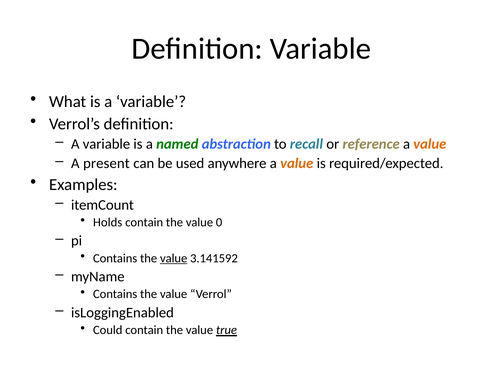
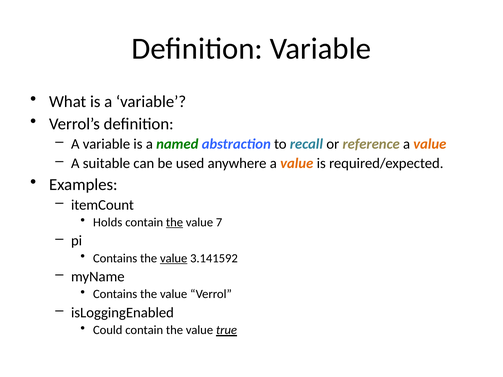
present: present -> suitable (106, 163)
the underline: none -> present (175, 222)
0: 0 -> 7 (219, 222)
